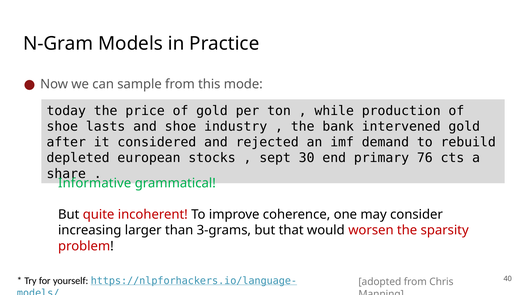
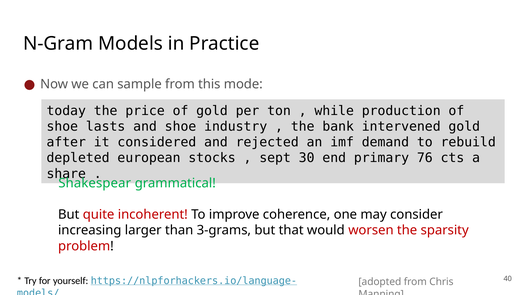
Informative: Informative -> Shakespear (95, 183)
